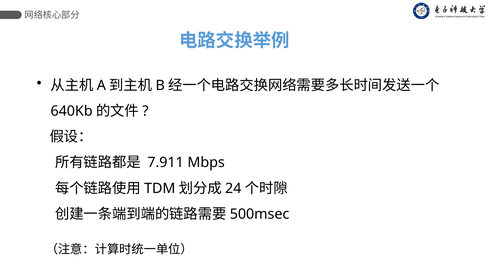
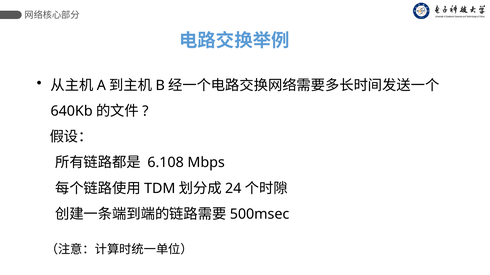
7.911: 7.911 -> 6.108 (166, 163)
